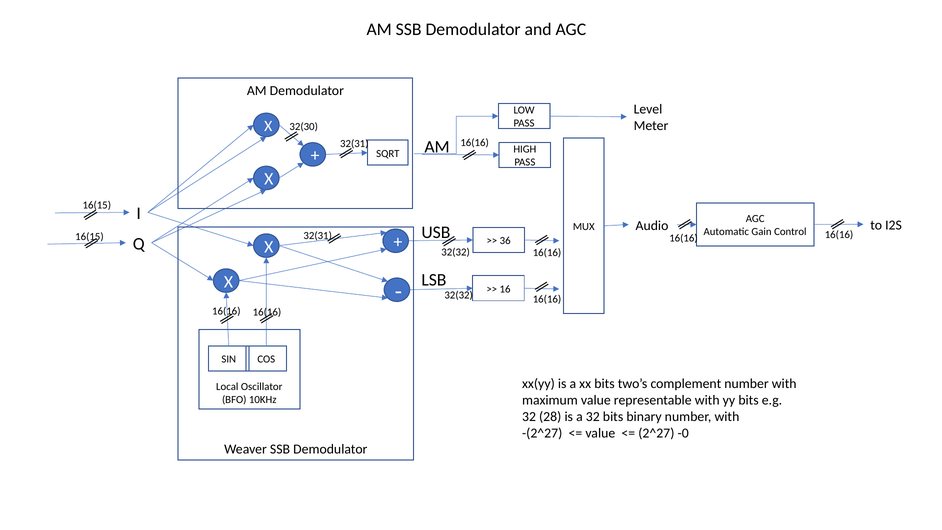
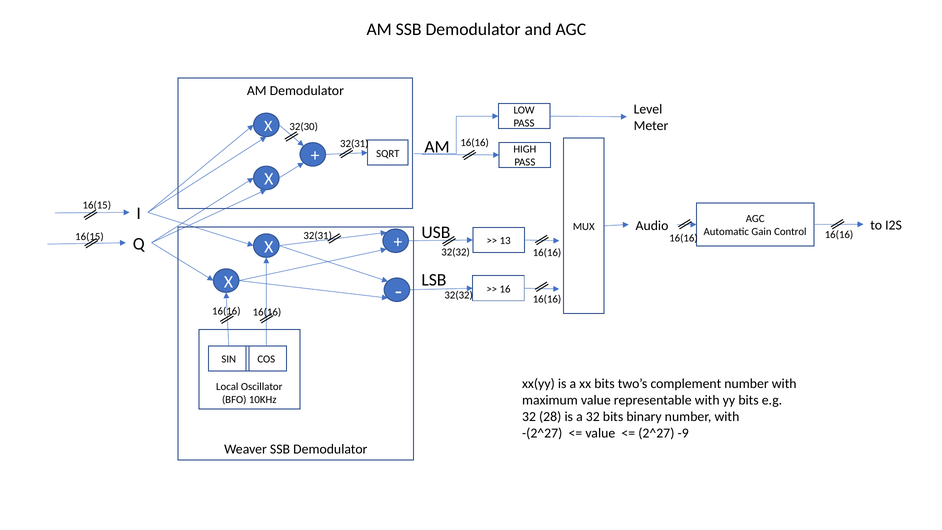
36: 36 -> 13 (505, 241)
-0: -0 -> -9 (683, 433)
